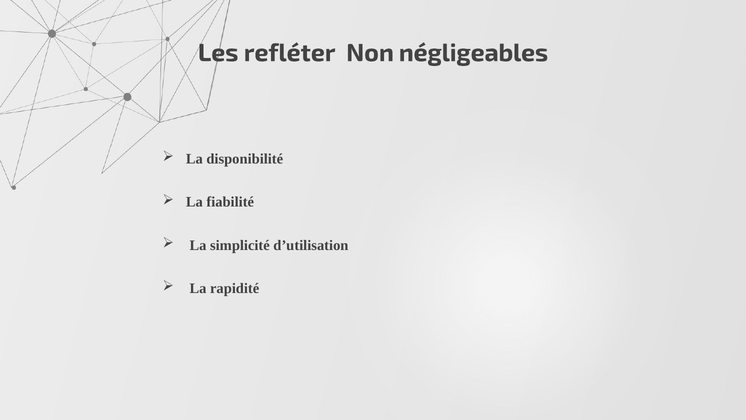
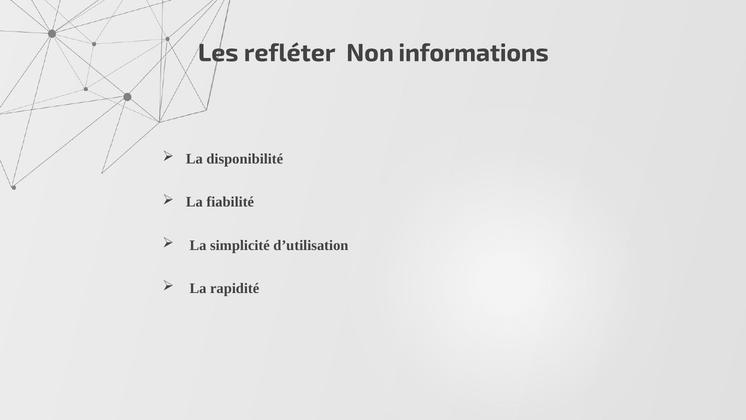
négligeables: négligeables -> informations (473, 53)
